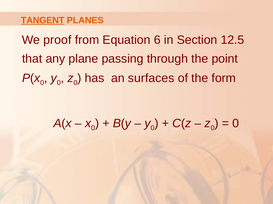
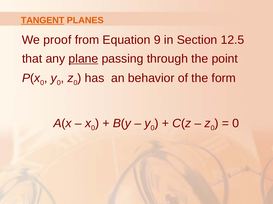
6: 6 -> 9 (157, 40)
plane underline: none -> present (83, 59)
surfaces: surfaces -> behavior (151, 78)
